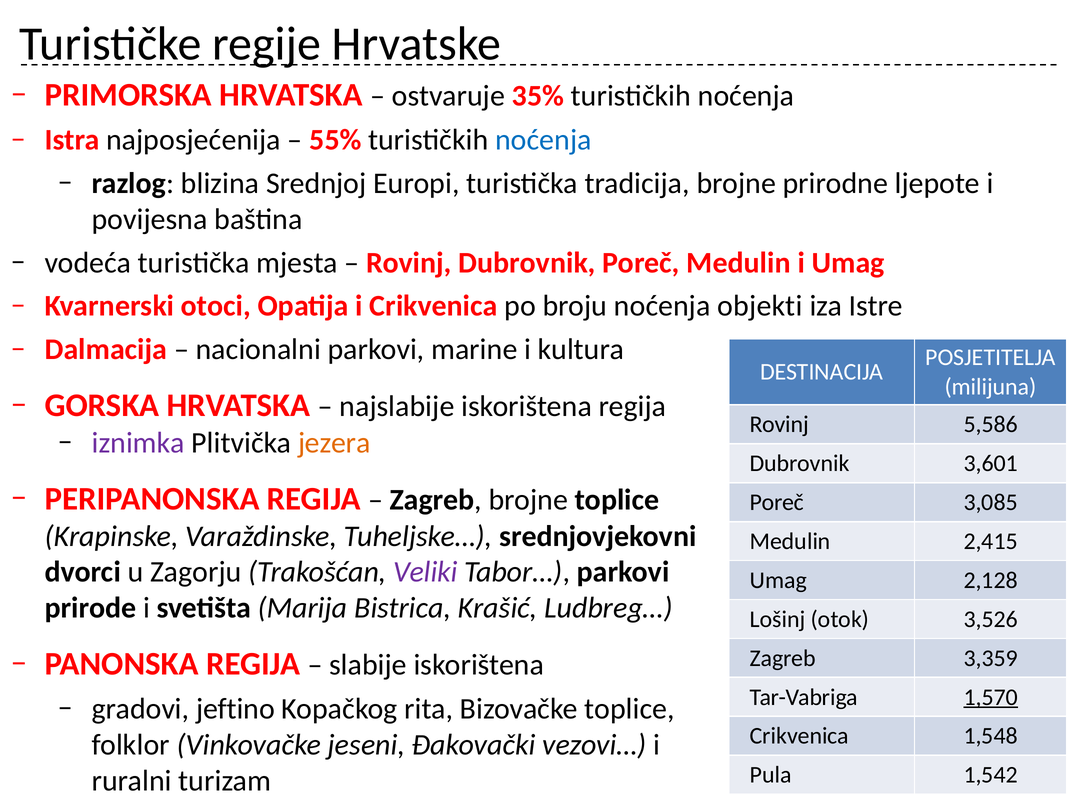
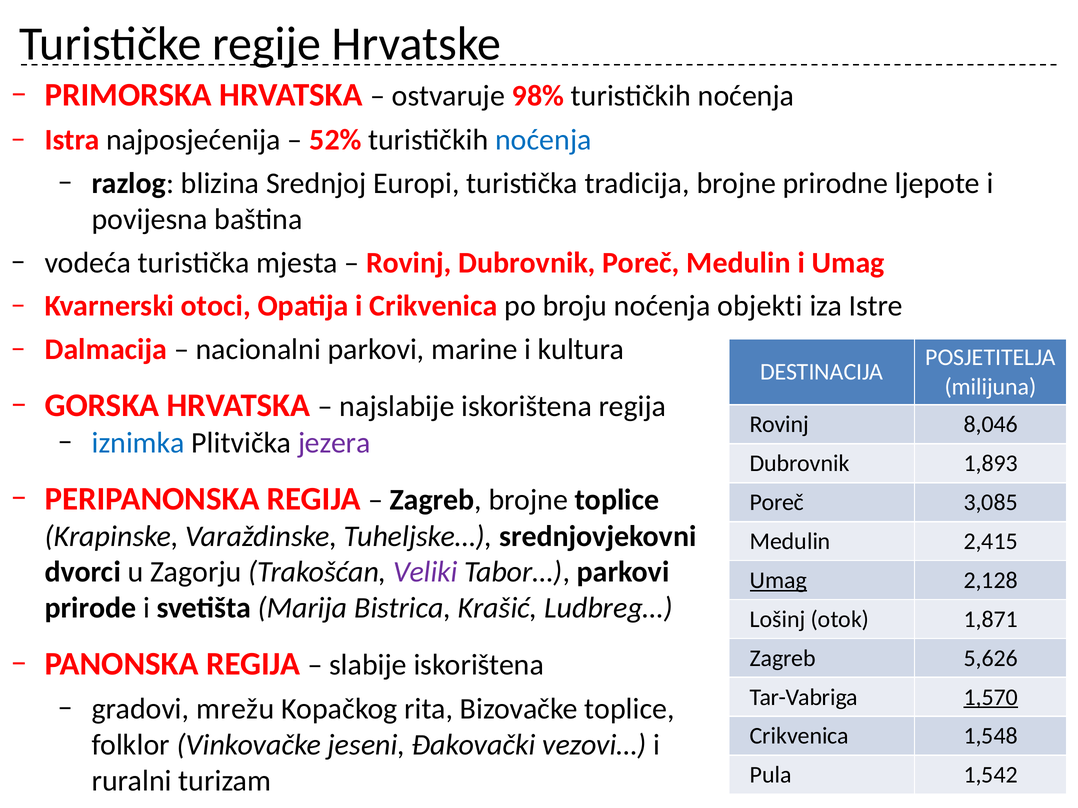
35%: 35% -> 98% (538, 96)
55%: 55% -> 52% (335, 140)
5,586: 5,586 -> 8,046 (991, 425)
iznimka colour: purple -> blue (138, 443)
jezera colour: orange -> purple (334, 443)
3,601: 3,601 -> 1,893 (991, 464)
Umag underline: none -> present (778, 581)
3,526: 3,526 -> 1,871 (991, 620)
3,359: 3,359 -> 5,626 (991, 659)
jeftino: jeftino -> mrežu (235, 709)
